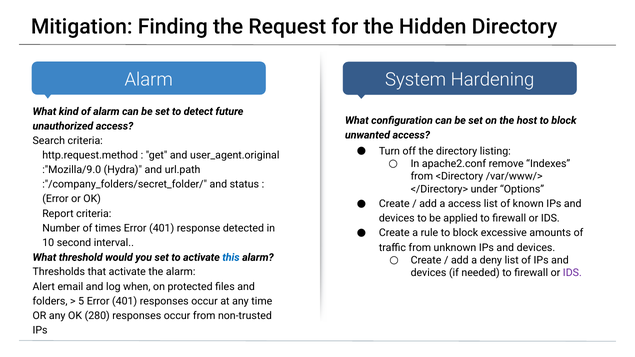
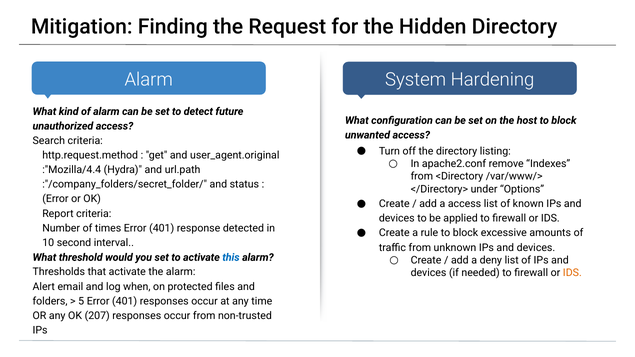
:"Mozilla/9.0: :"Mozilla/9.0 -> :"Mozilla/4.4 (72, 170)
IDS colour: purple -> orange (572, 273)
280: 280 -> 207 (97, 316)
